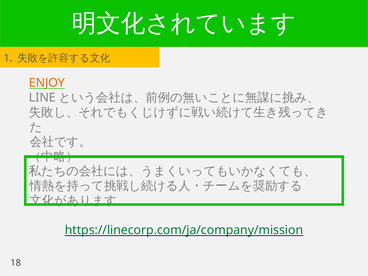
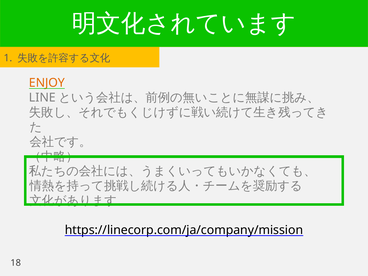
https://linecorp.com/ja/company/mission colour: green -> black (184, 230)
